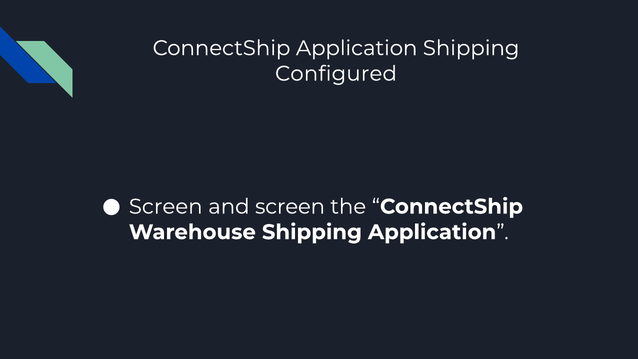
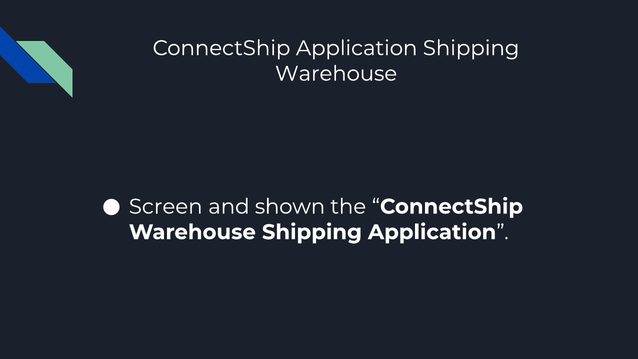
Configured: Configured -> Warehouse (336, 74)
and screen: screen -> shown (290, 207)
